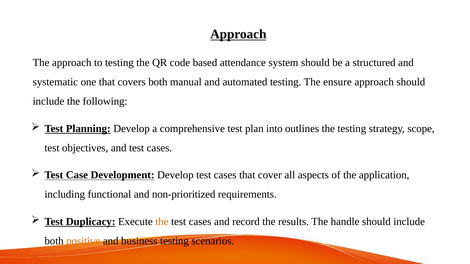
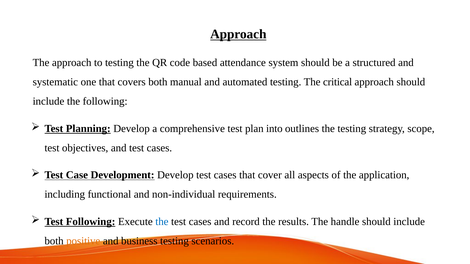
ensure: ensure -> critical (338, 82)
non-prioritized: non-prioritized -> non-individual (184, 195)
Test Duplicacy: Duplicacy -> Following (91, 222)
the colour: orange -> blue (162, 222)
